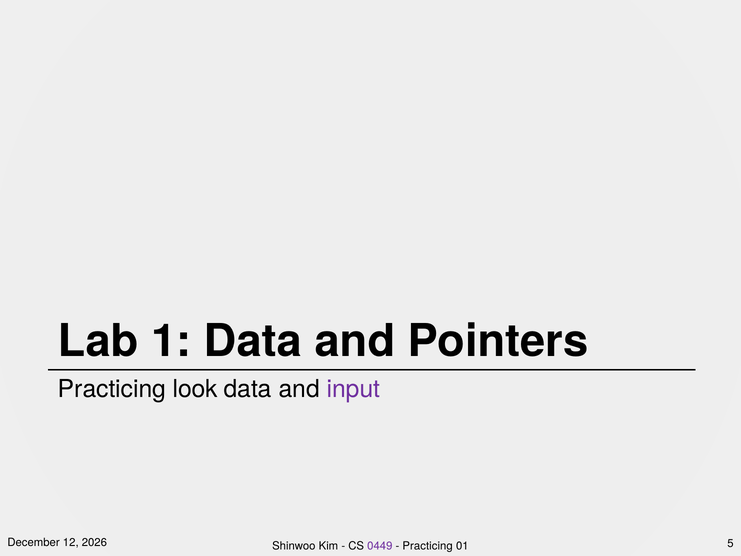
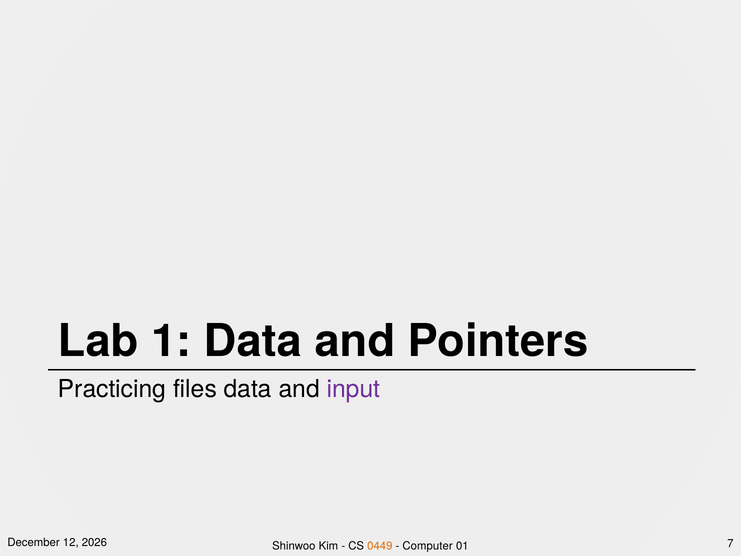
look: look -> files (195, 389)
5: 5 -> 7 (730, 543)
0449 colour: purple -> orange (380, 546)
Practicing: Practicing -> Computer (428, 546)
